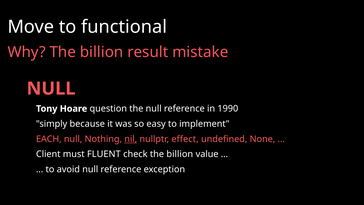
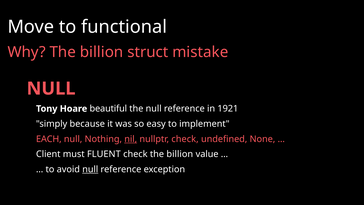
result: result -> struct (148, 52)
question: question -> beautiful (108, 109)
1990: 1990 -> 1921 (228, 109)
nullptr effect: effect -> check (185, 139)
null underline: none -> present (90, 169)
